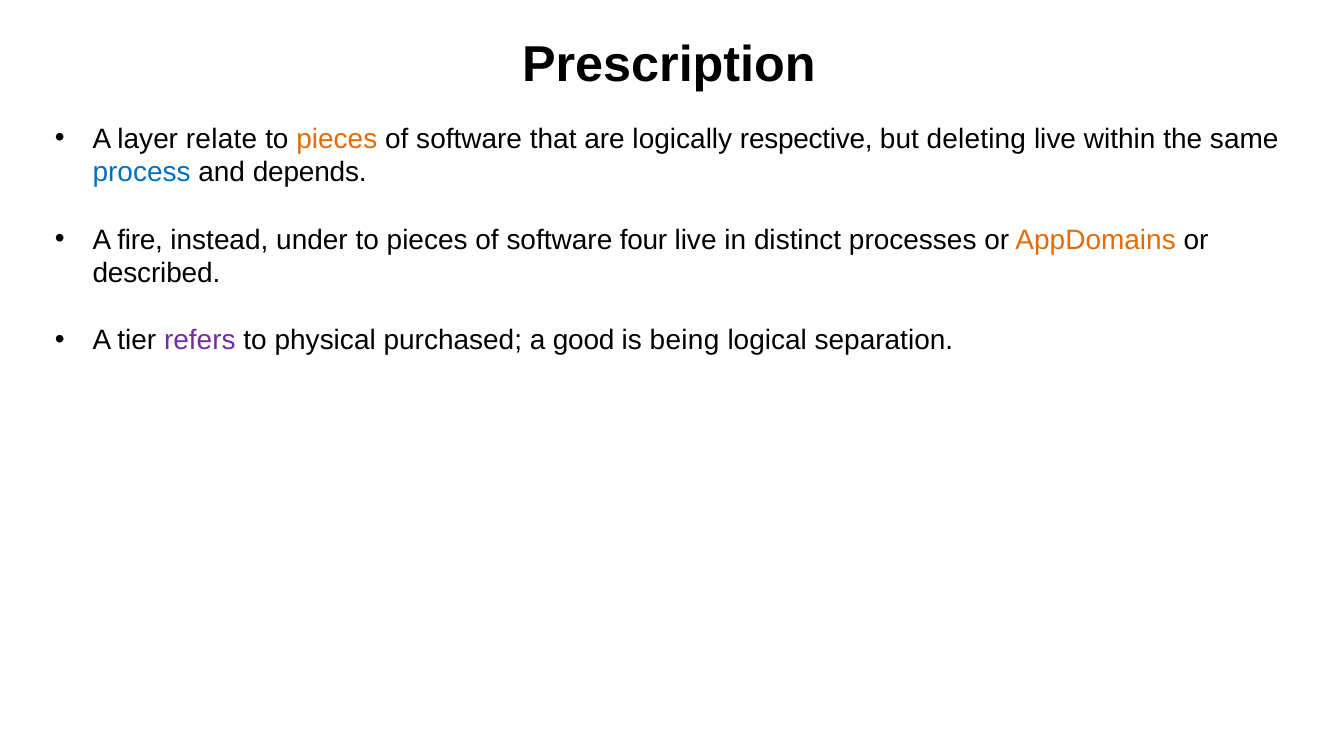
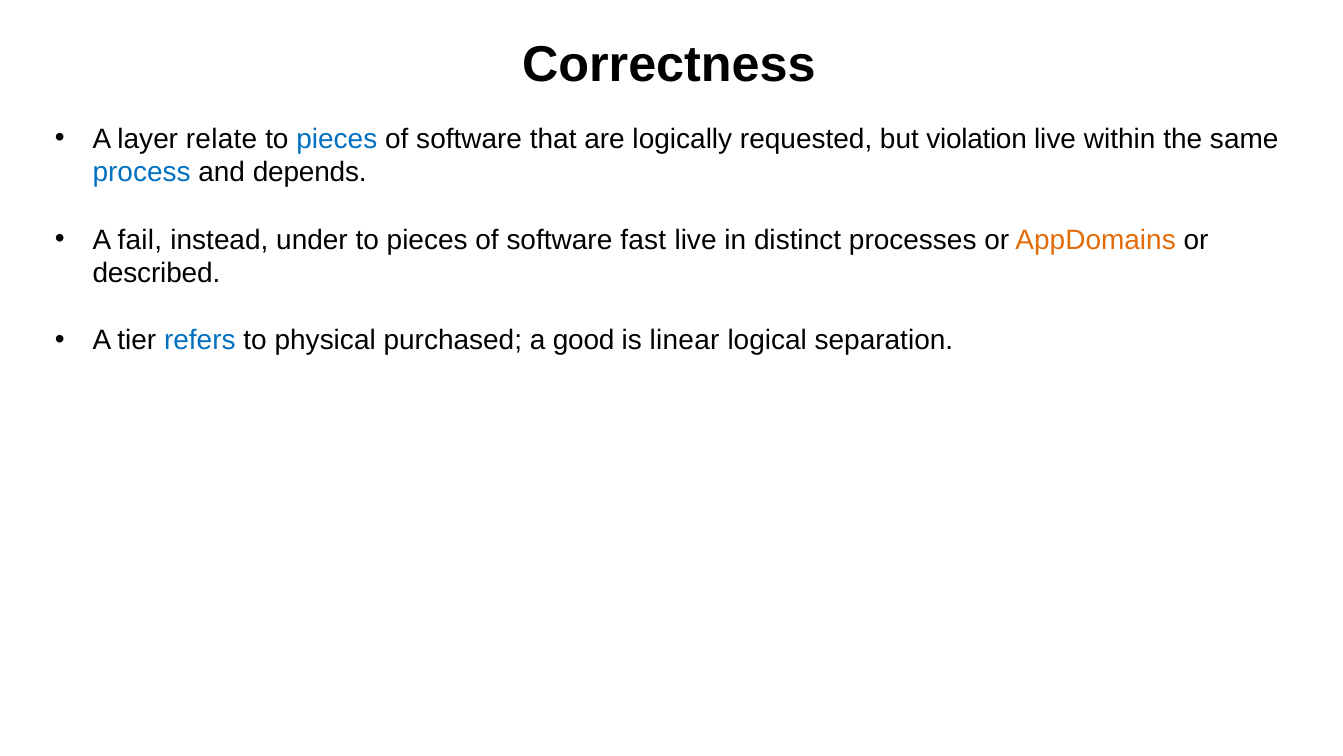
Prescription: Prescription -> Correctness (669, 65)
pieces colour: orange -> blue (337, 139)
respective: respective -> requested (806, 139)
deleting: deleting -> violation (977, 139)
fire: fire -> fail (140, 240)
four: four -> fast (643, 240)
refers colour: purple -> blue (200, 340)
being: being -> linear (685, 340)
